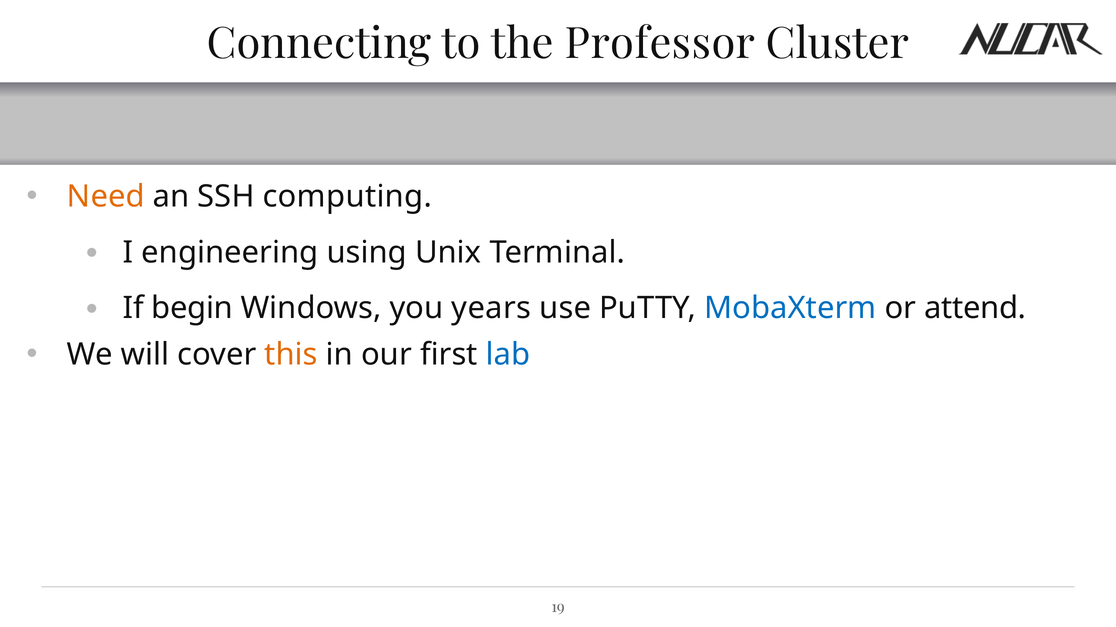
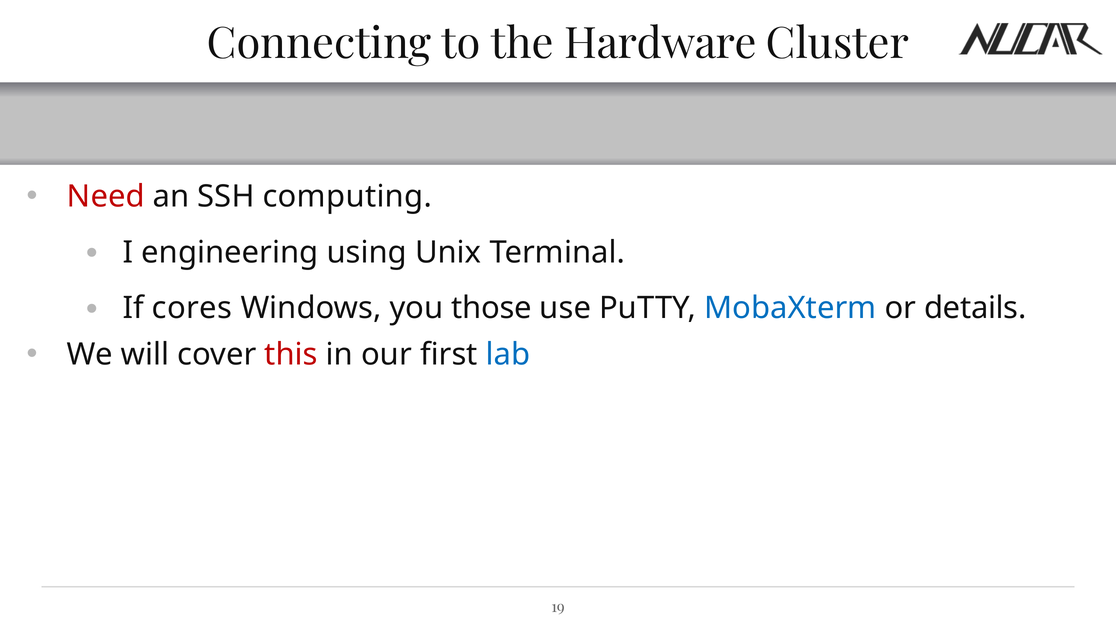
Professor: Professor -> Hardware (660, 44)
Need colour: orange -> red (106, 197)
begin: begin -> cores (192, 309)
years: years -> those (492, 309)
attend: attend -> details (975, 309)
this colour: orange -> red (291, 355)
